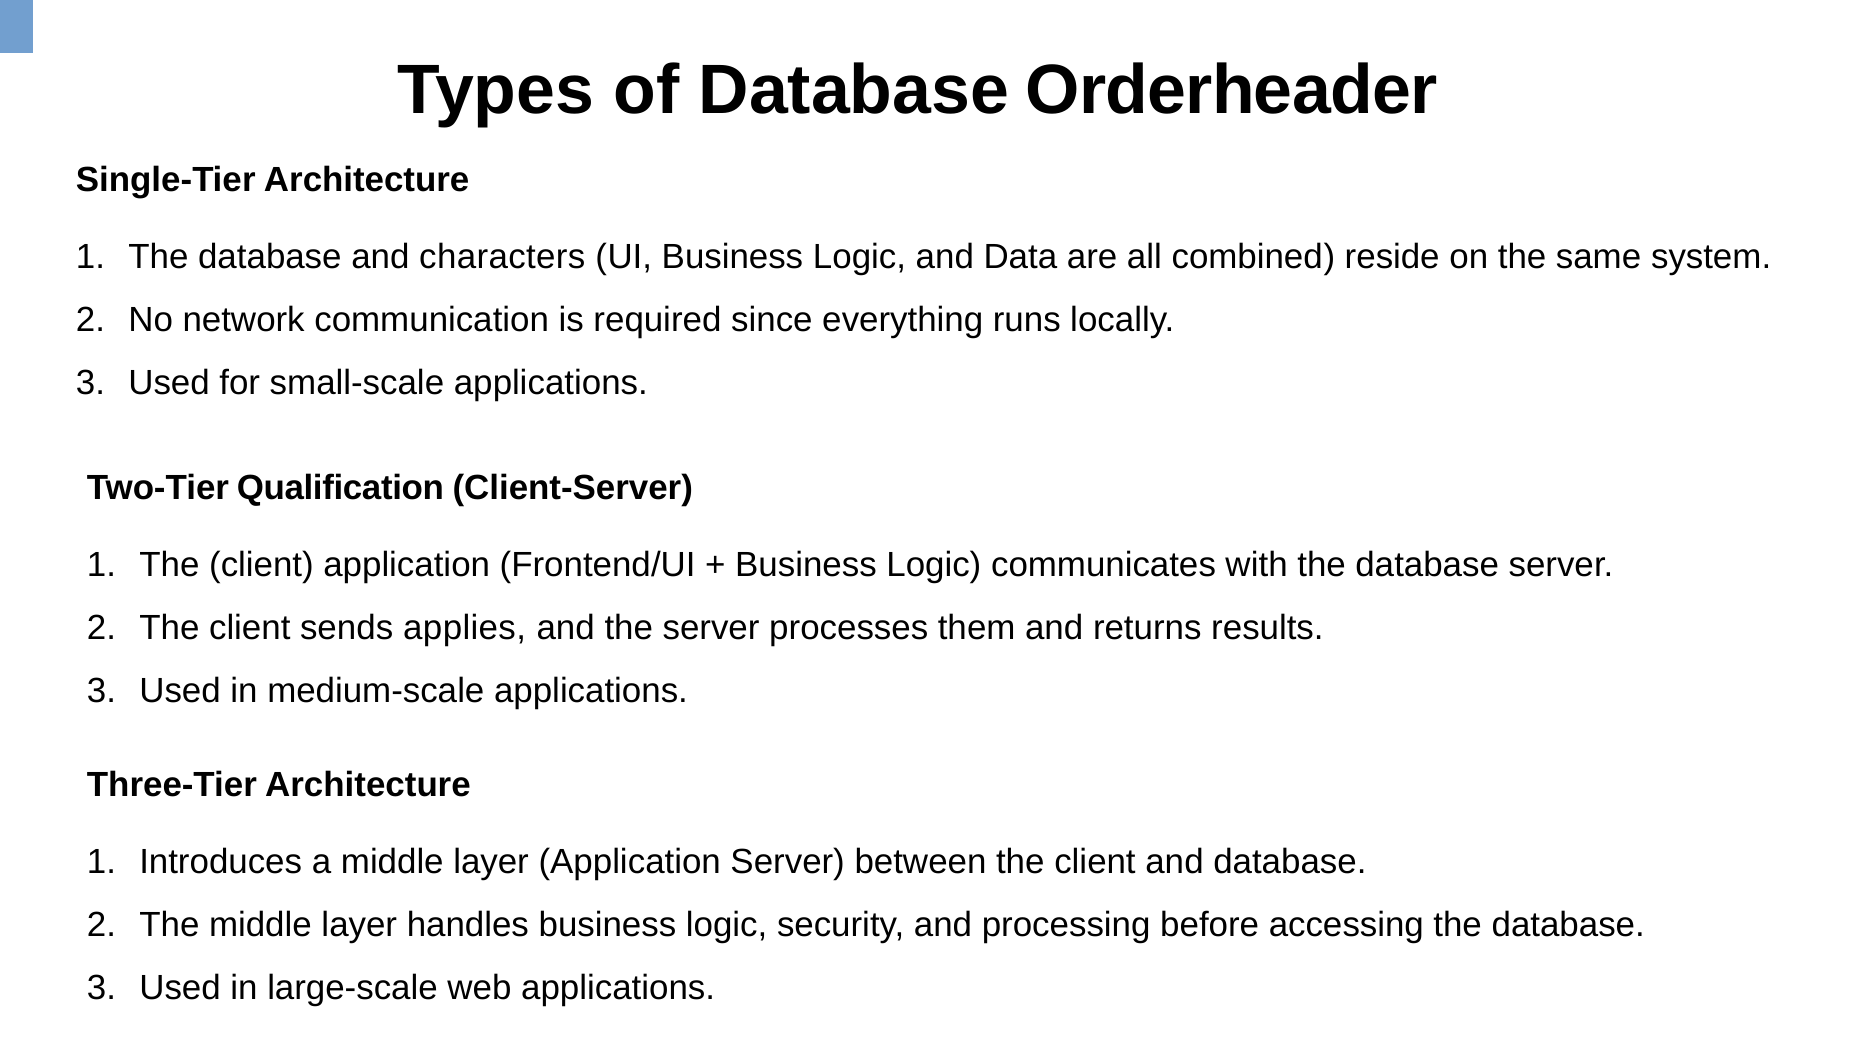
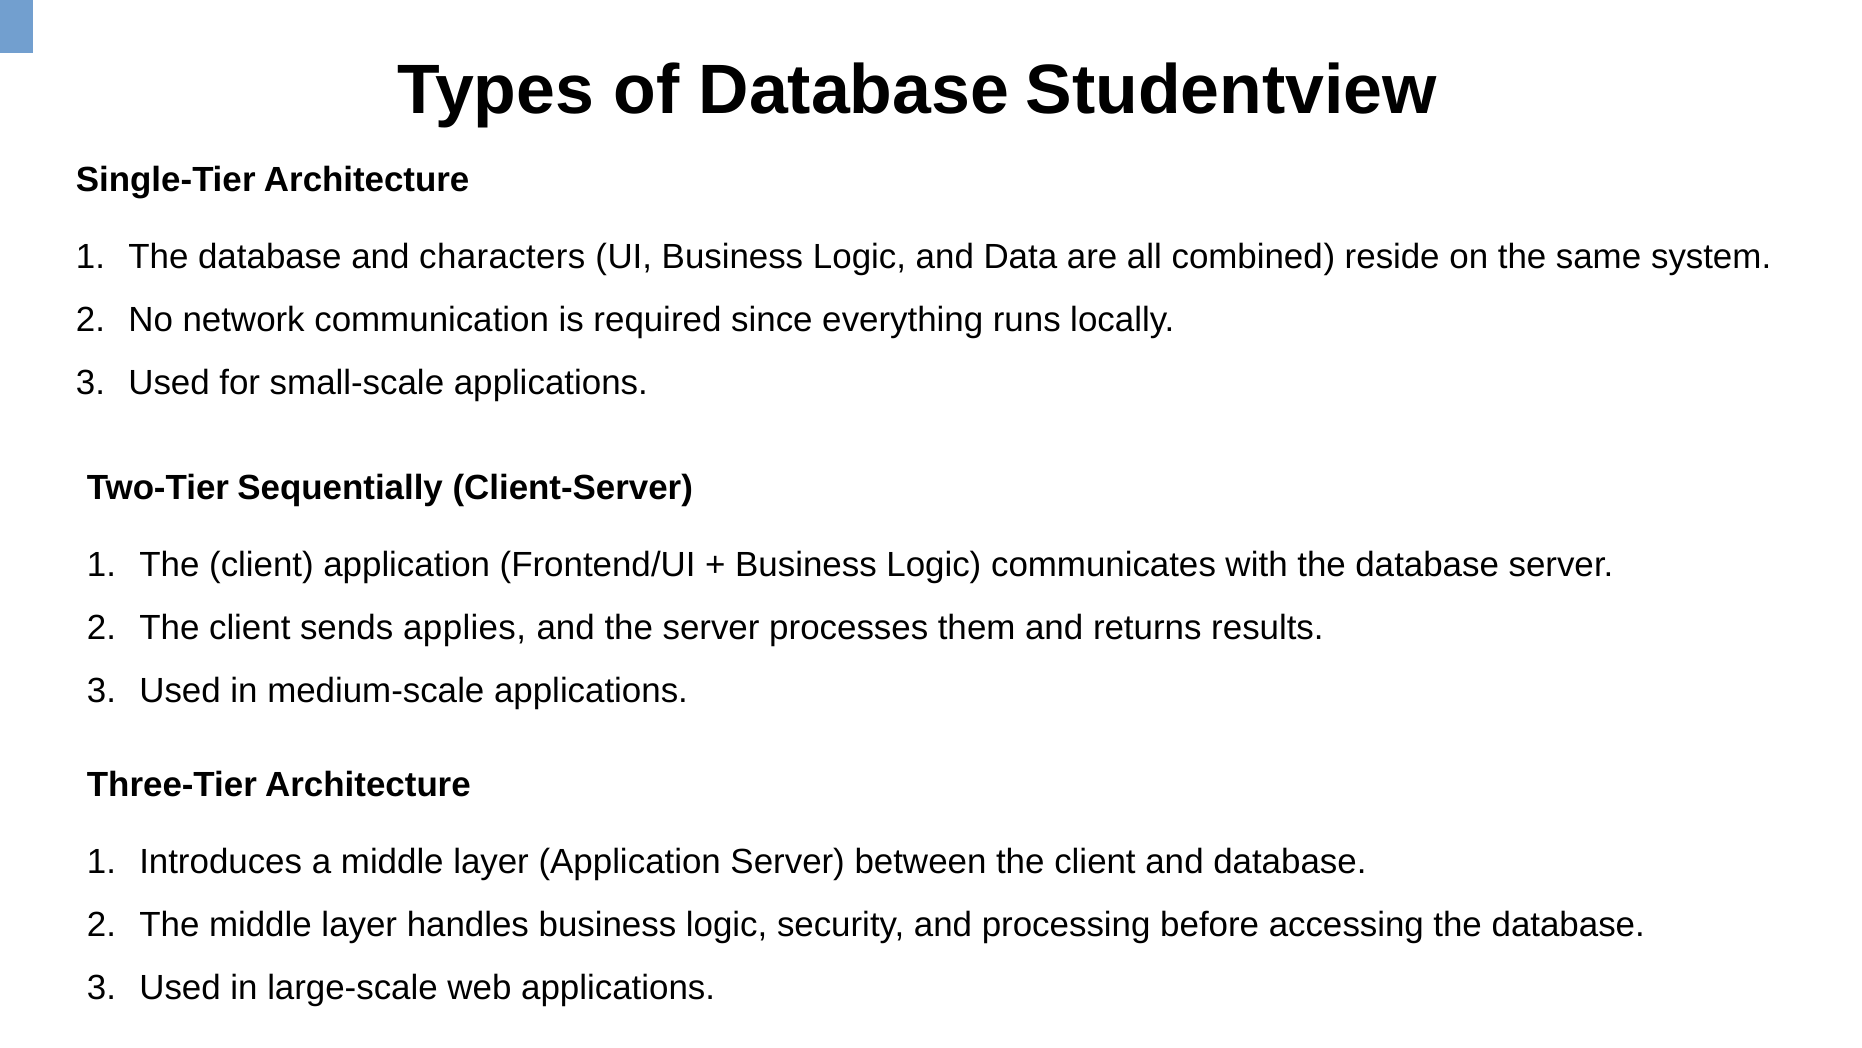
Orderheader: Orderheader -> Studentview (1231, 90)
Qualification: Qualification -> Sequentially (340, 488)
